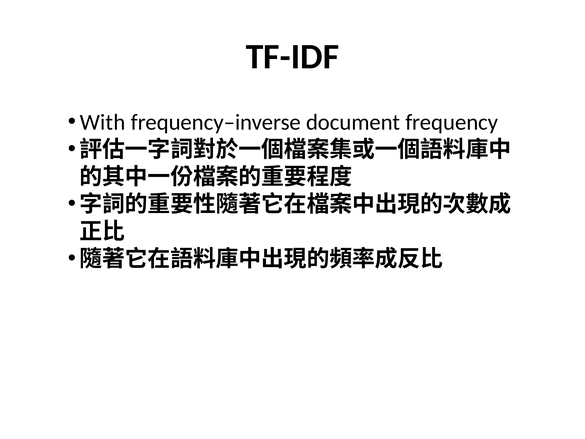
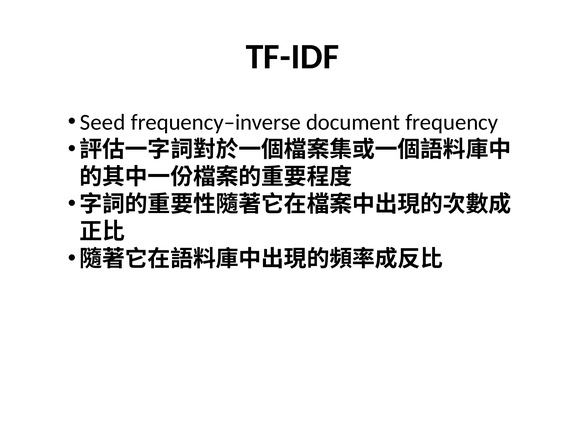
With: With -> Seed (103, 122)
